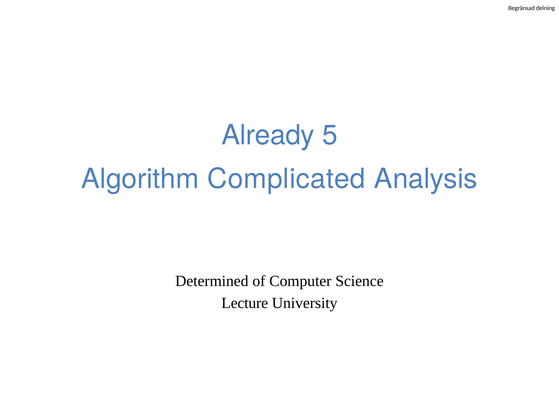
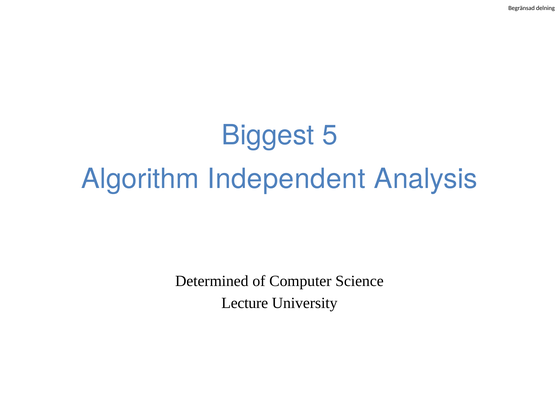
Already: Already -> Biggest (268, 136)
Complicated: Complicated -> Independent (286, 179)
